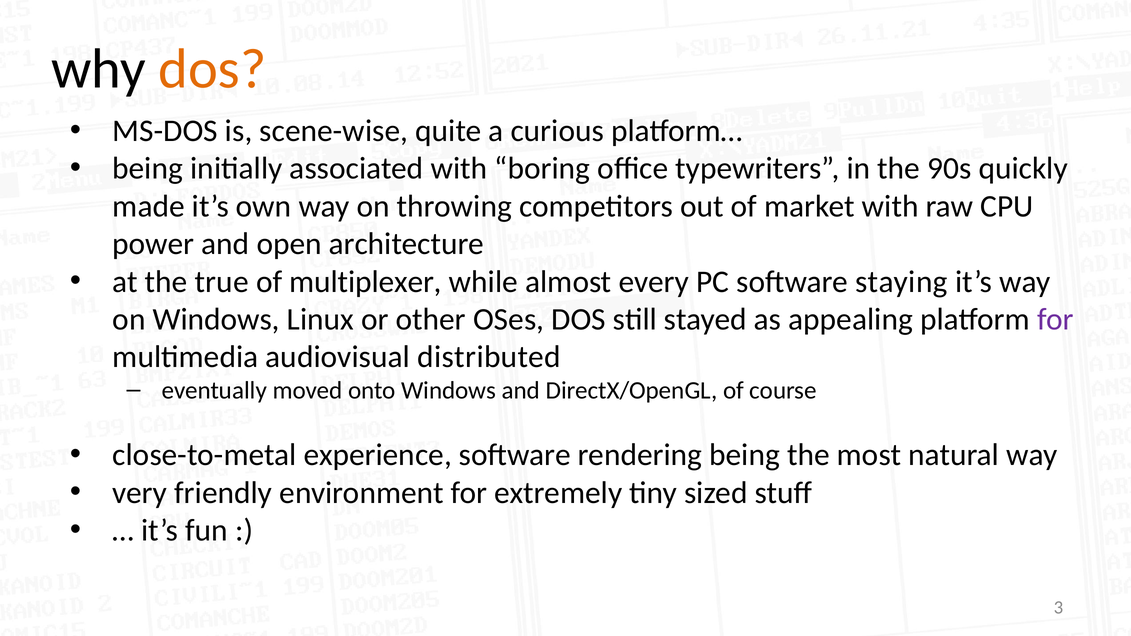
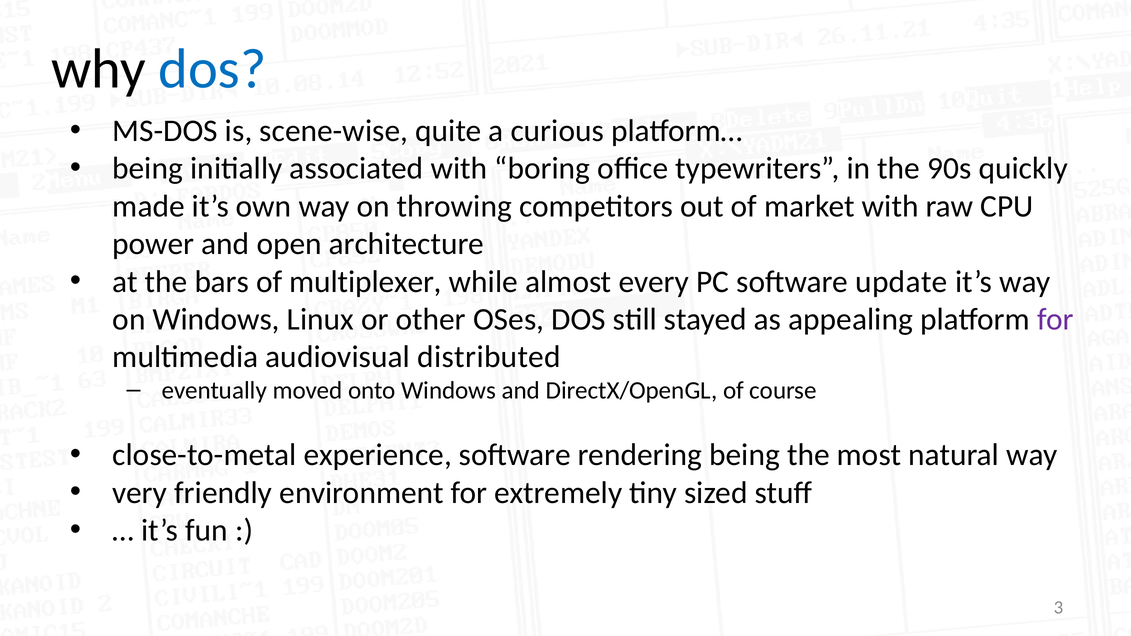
dos colour: orange -> blue (212, 69)
true: true -> bars (222, 282)
staying: staying -> update (901, 282)
